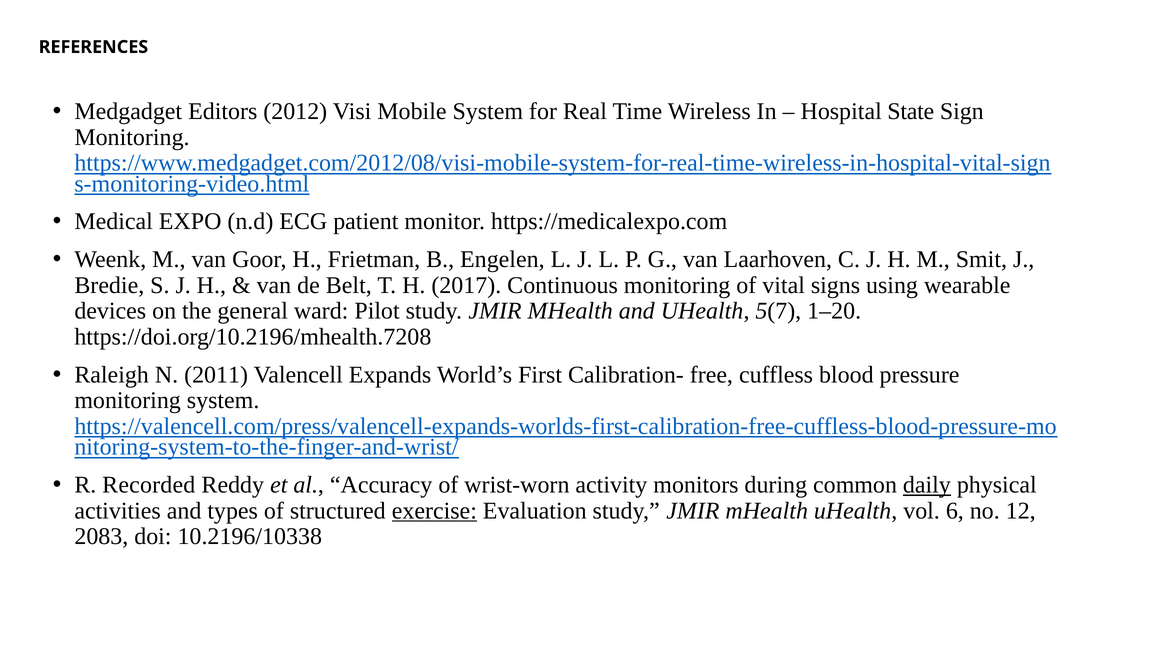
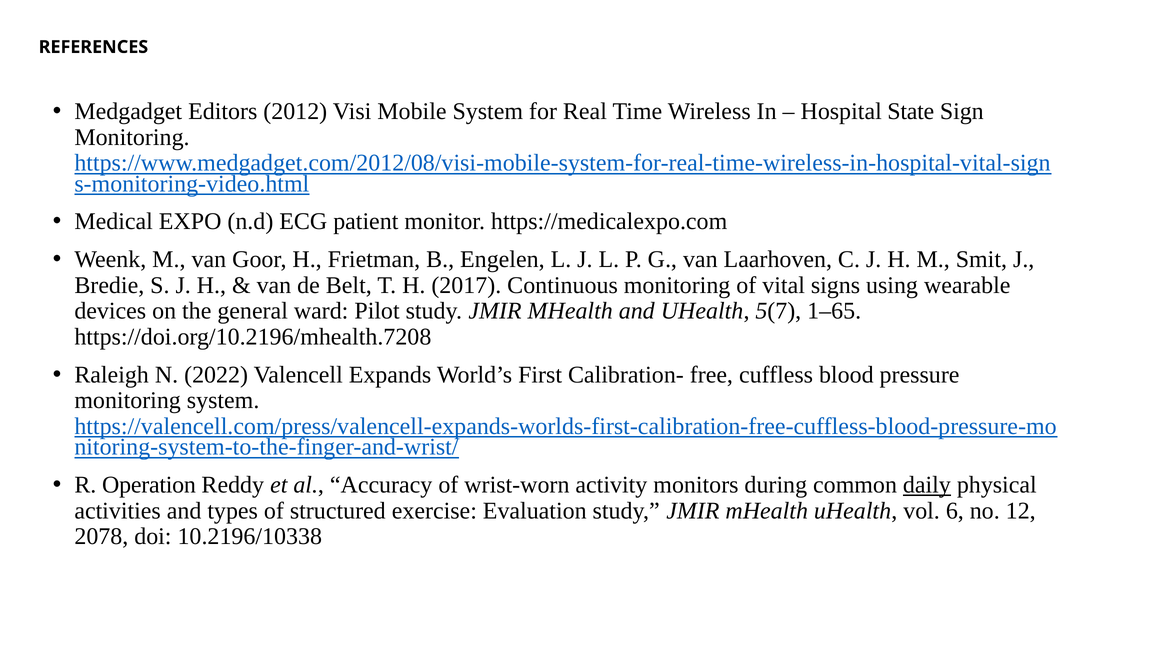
1–20: 1–20 -> 1–65 (834, 311)
2011: 2011 -> 2022 (216, 375)
Recorded: Recorded -> Operation (149, 485)
exercise underline: present -> none (434, 511)
2083: 2083 -> 2078 (101, 537)
